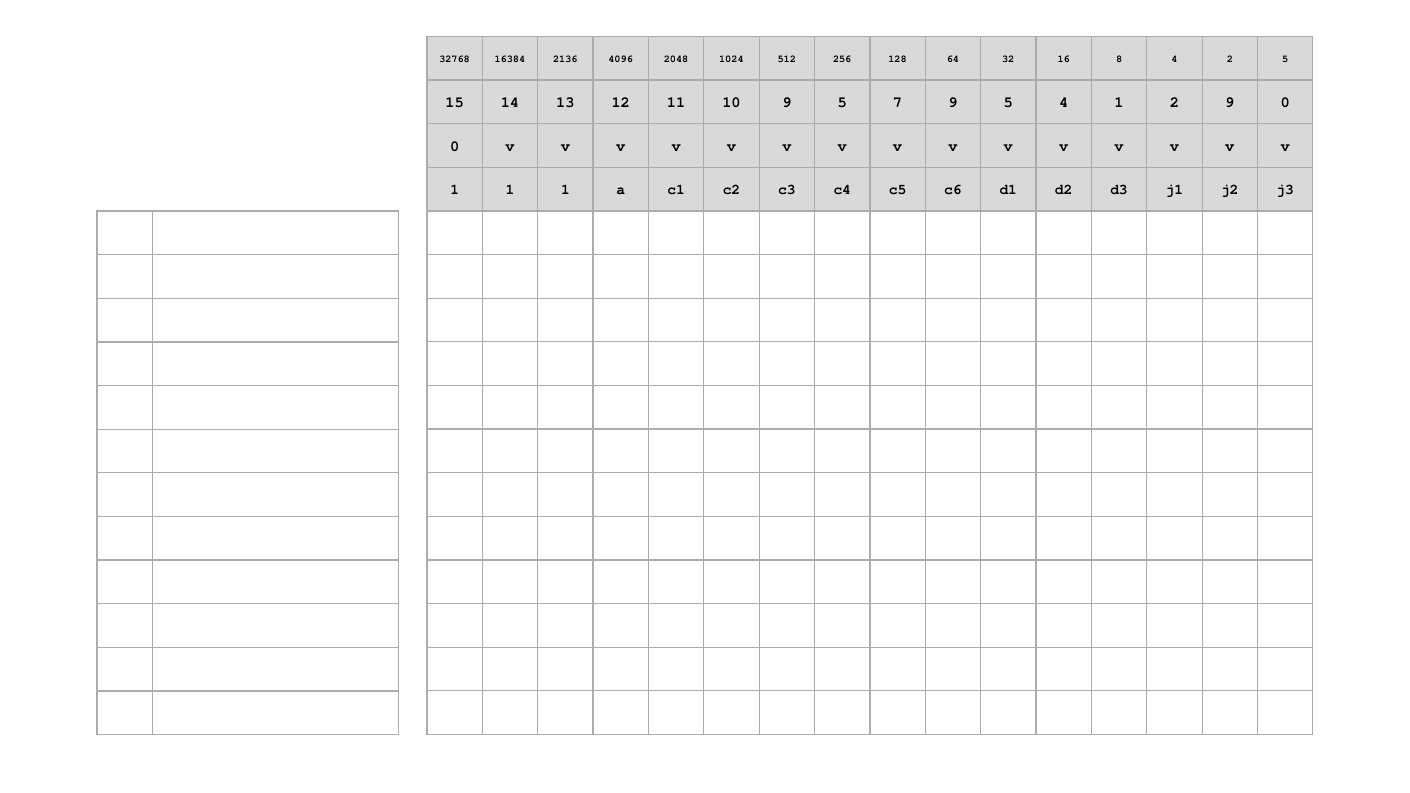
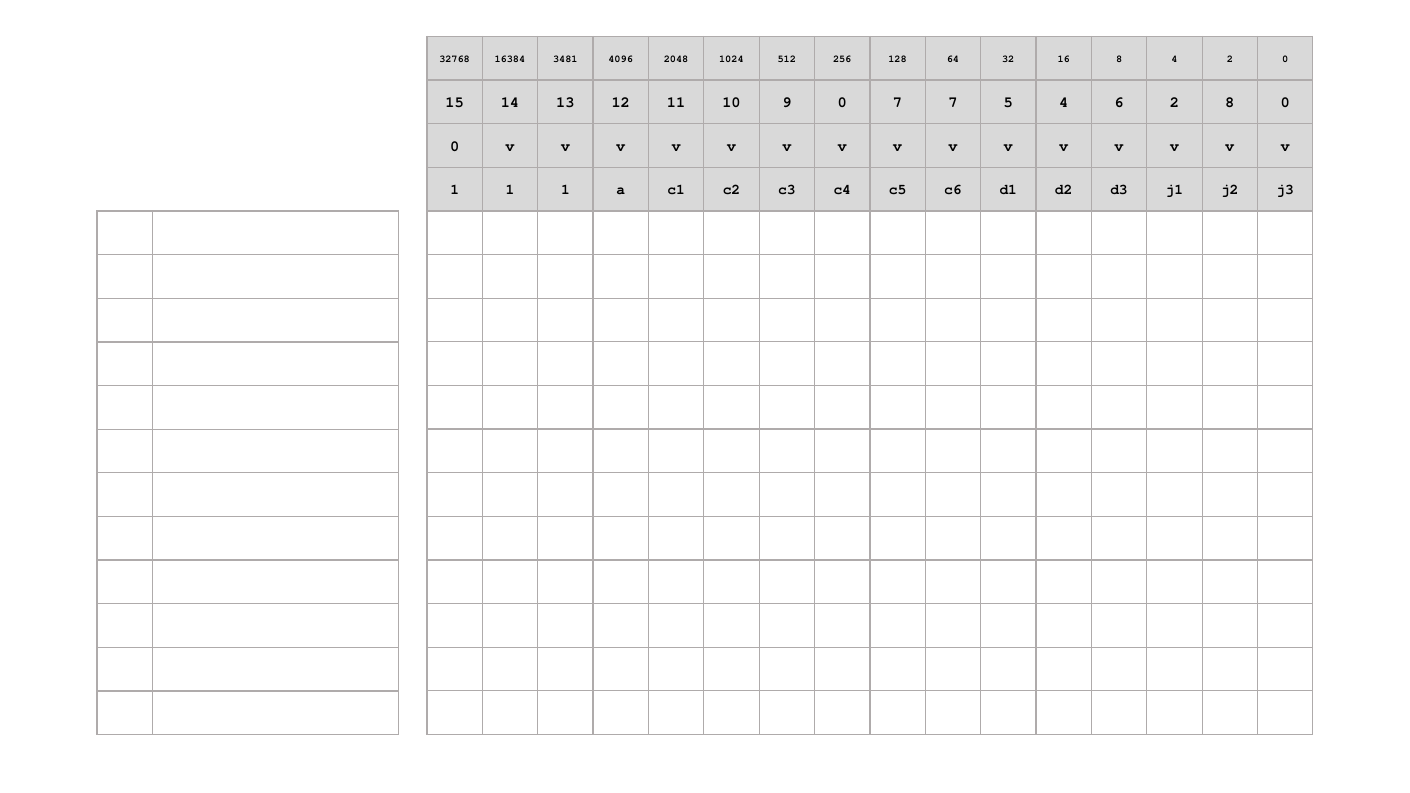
2136: 2136 -> 3481 (565, 59)
2 5: 5 -> 0 (1285, 59)
10 9 5: 5 -> 0 (842, 103)
7 9: 9 -> 7 (953, 103)
4 1: 1 -> 6 (1119, 103)
2 9: 9 -> 8 (1230, 103)
